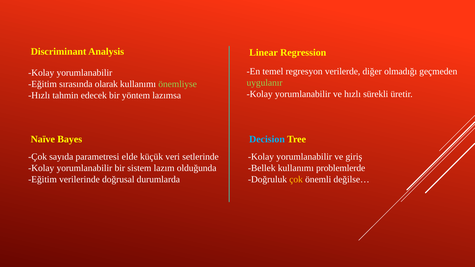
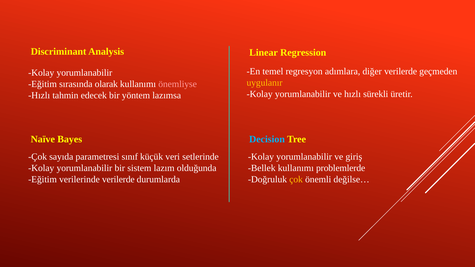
verilerde: verilerde -> adımlara (343, 72)
diğer olmadığı: olmadığı -> verilerde (401, 72)
uygulanır colour: light green -> yellow (265, 83)
önemliyse colour: light green -> pink (178, 84)
elde: elde -> sınıf (130, 157)
verilerinde doğrusal: doğrusal -> verilerde (118, 180)
